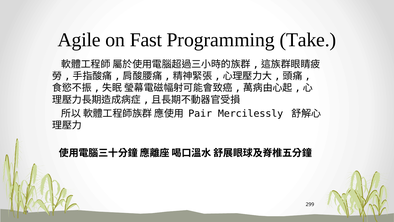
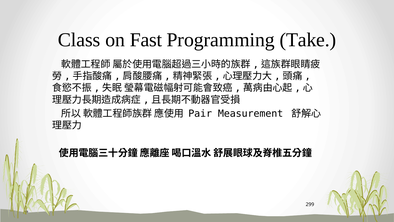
Agile: Agile -> Class (79, 40)
Mercilessly: Mercilessly -> Measurement (251, 113)
